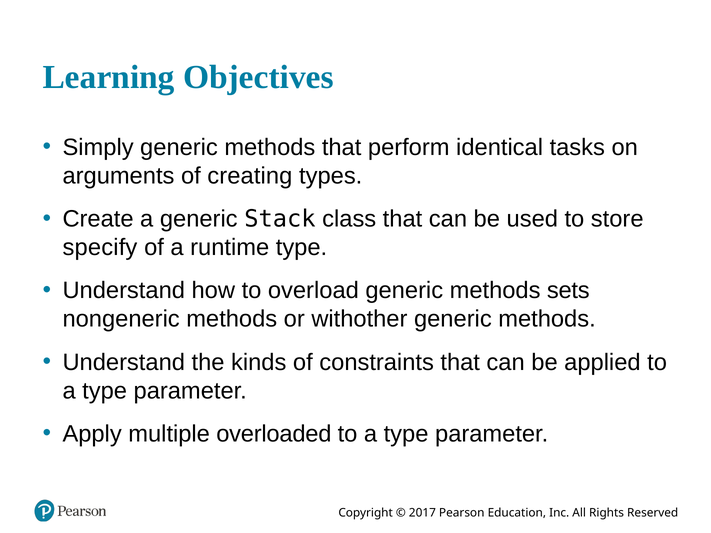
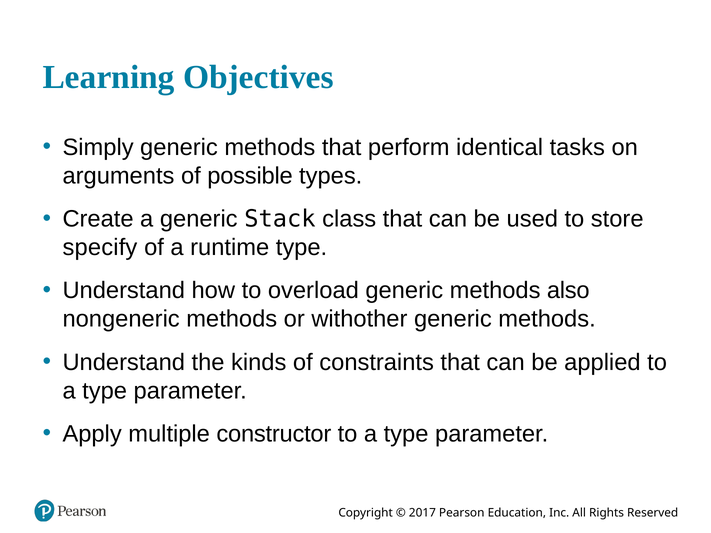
creating: creating -> possible (250, 176)
sets: sets -> also (568, 291)
overloaded: overloaded -> constructor (274, 434)
